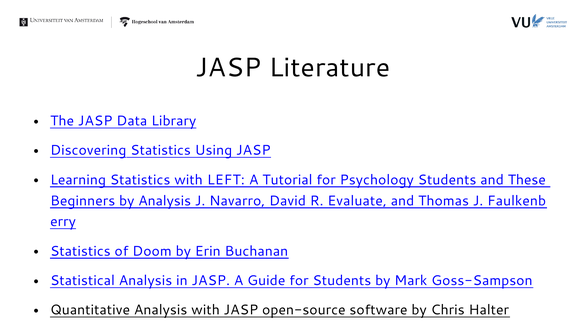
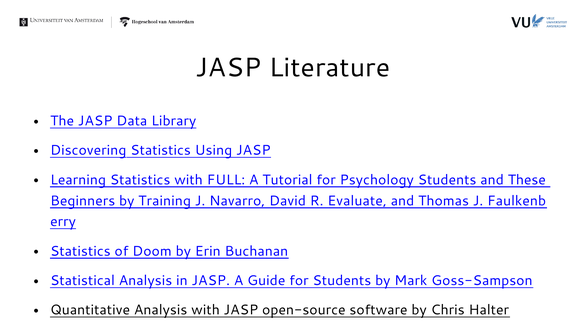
LEFT: LEFT -> FULL (226, 180)
by Analysis: Analysis -> Training (165, 201)
